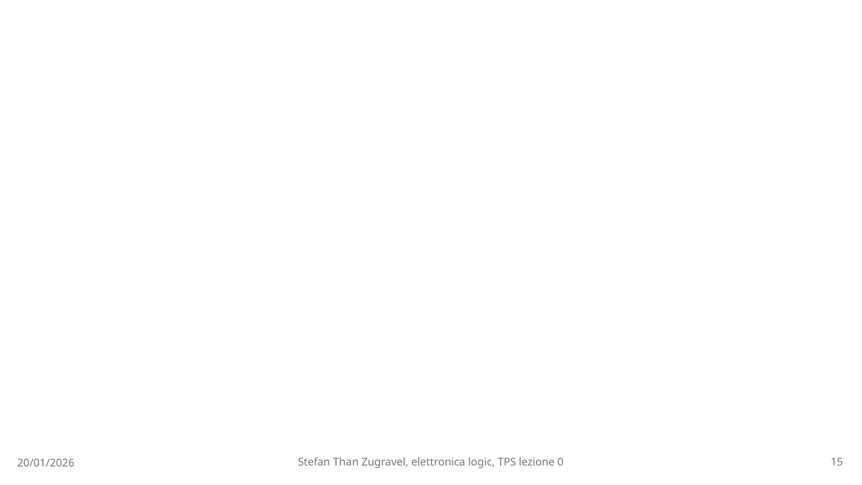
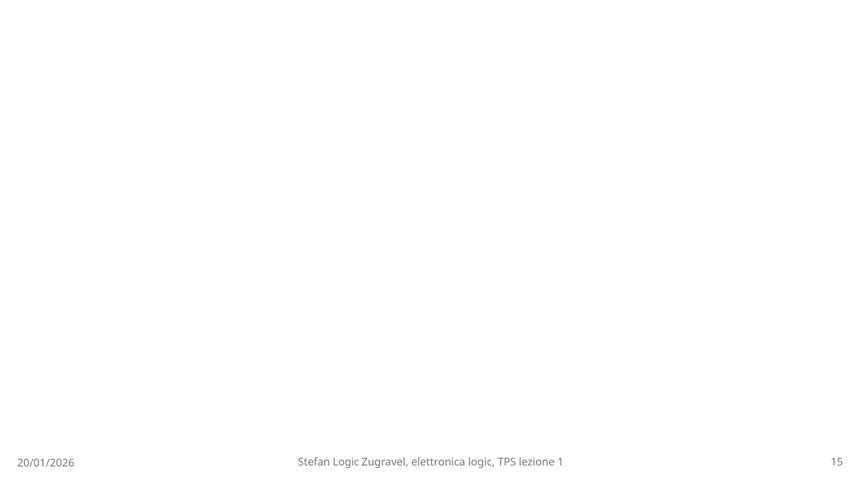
Stefan Than: Than -> Logic (346, 462)
0: 0 -> 1 (561, 462)
